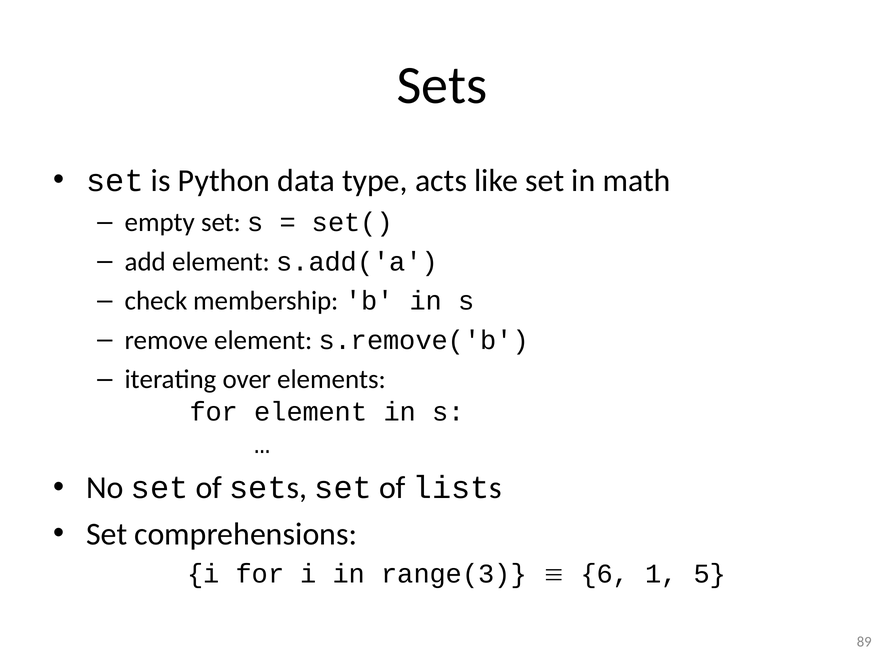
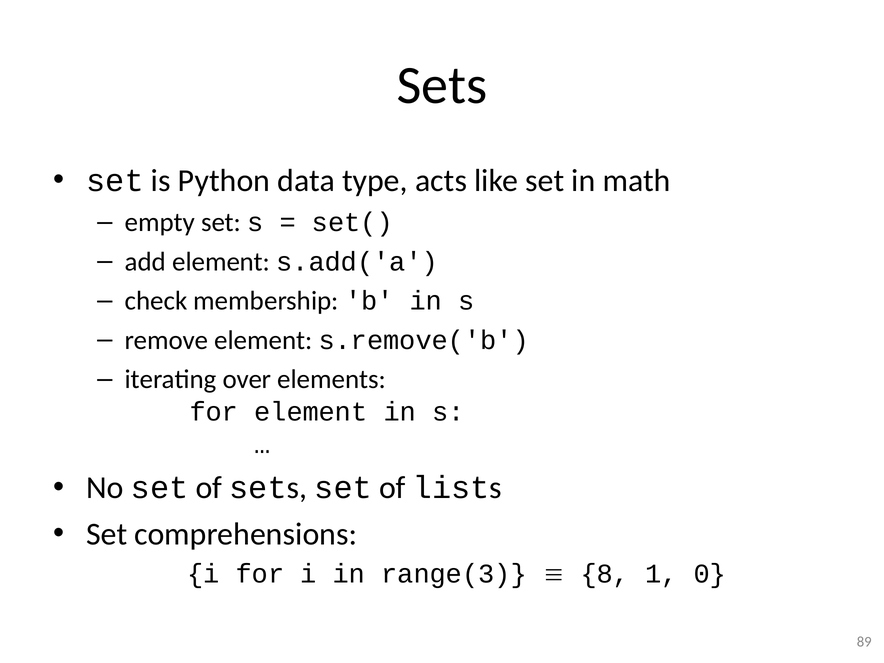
6: 6 -> 8 (605, 574)
5: 5 -> 0 (710, 574)
